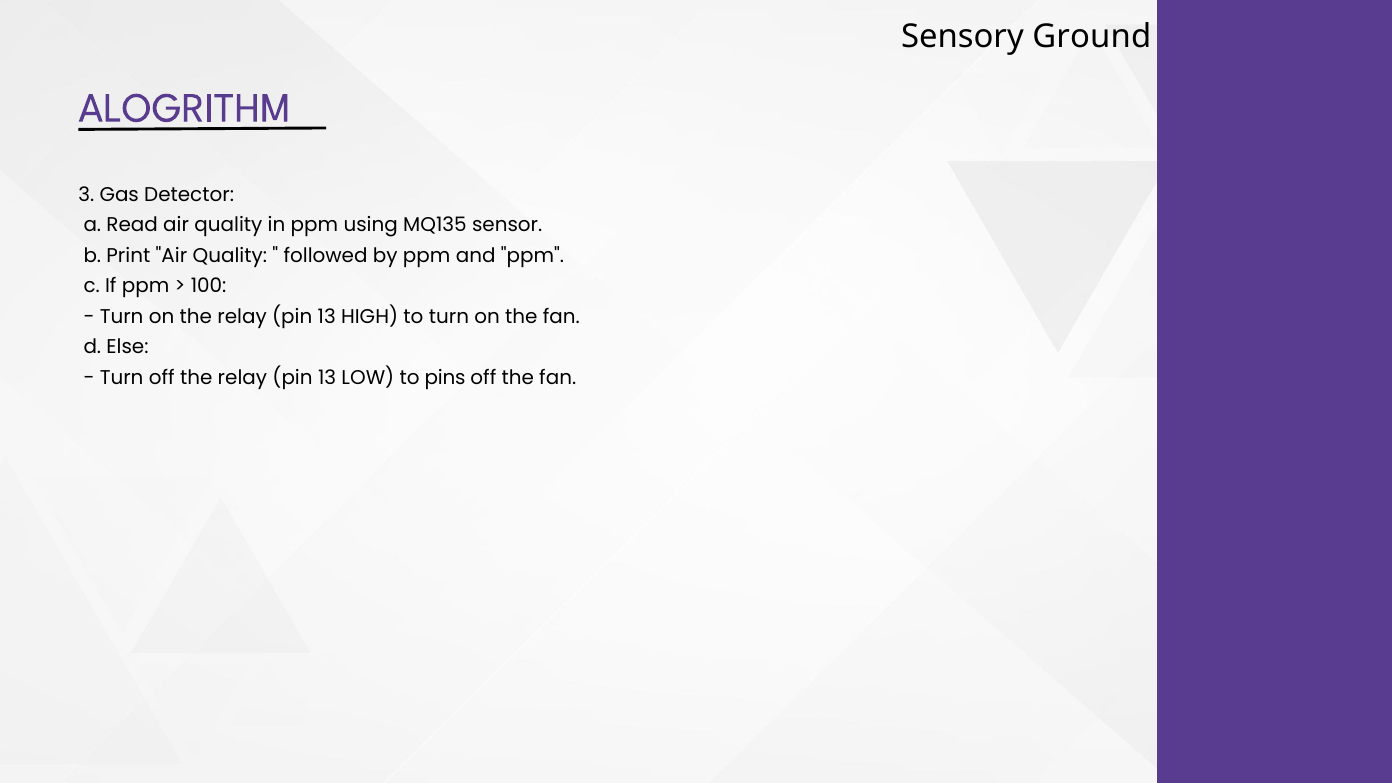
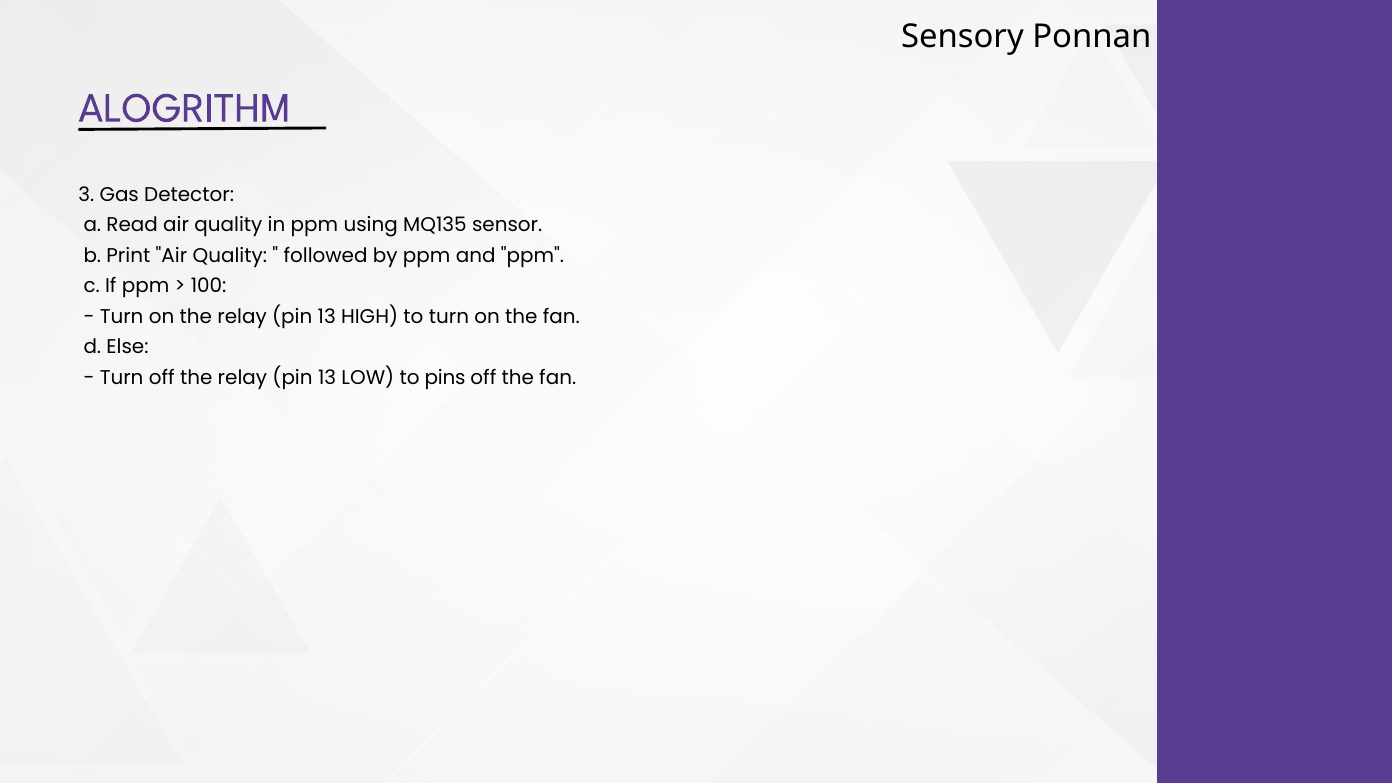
Ground: Ground -> Ponnan (1092, 36)
